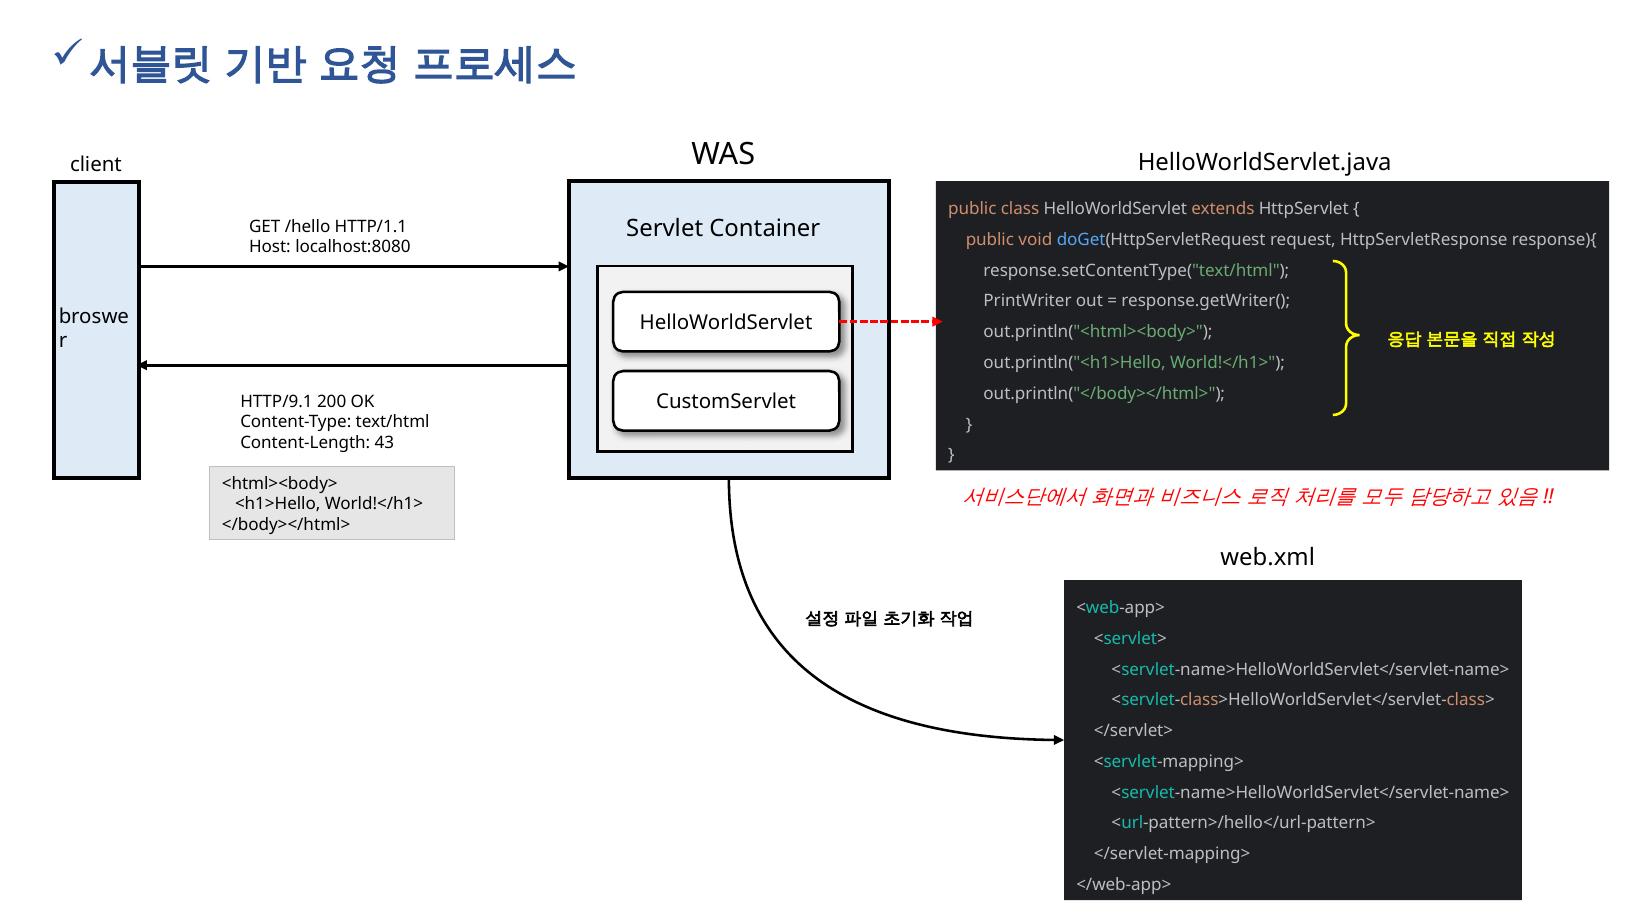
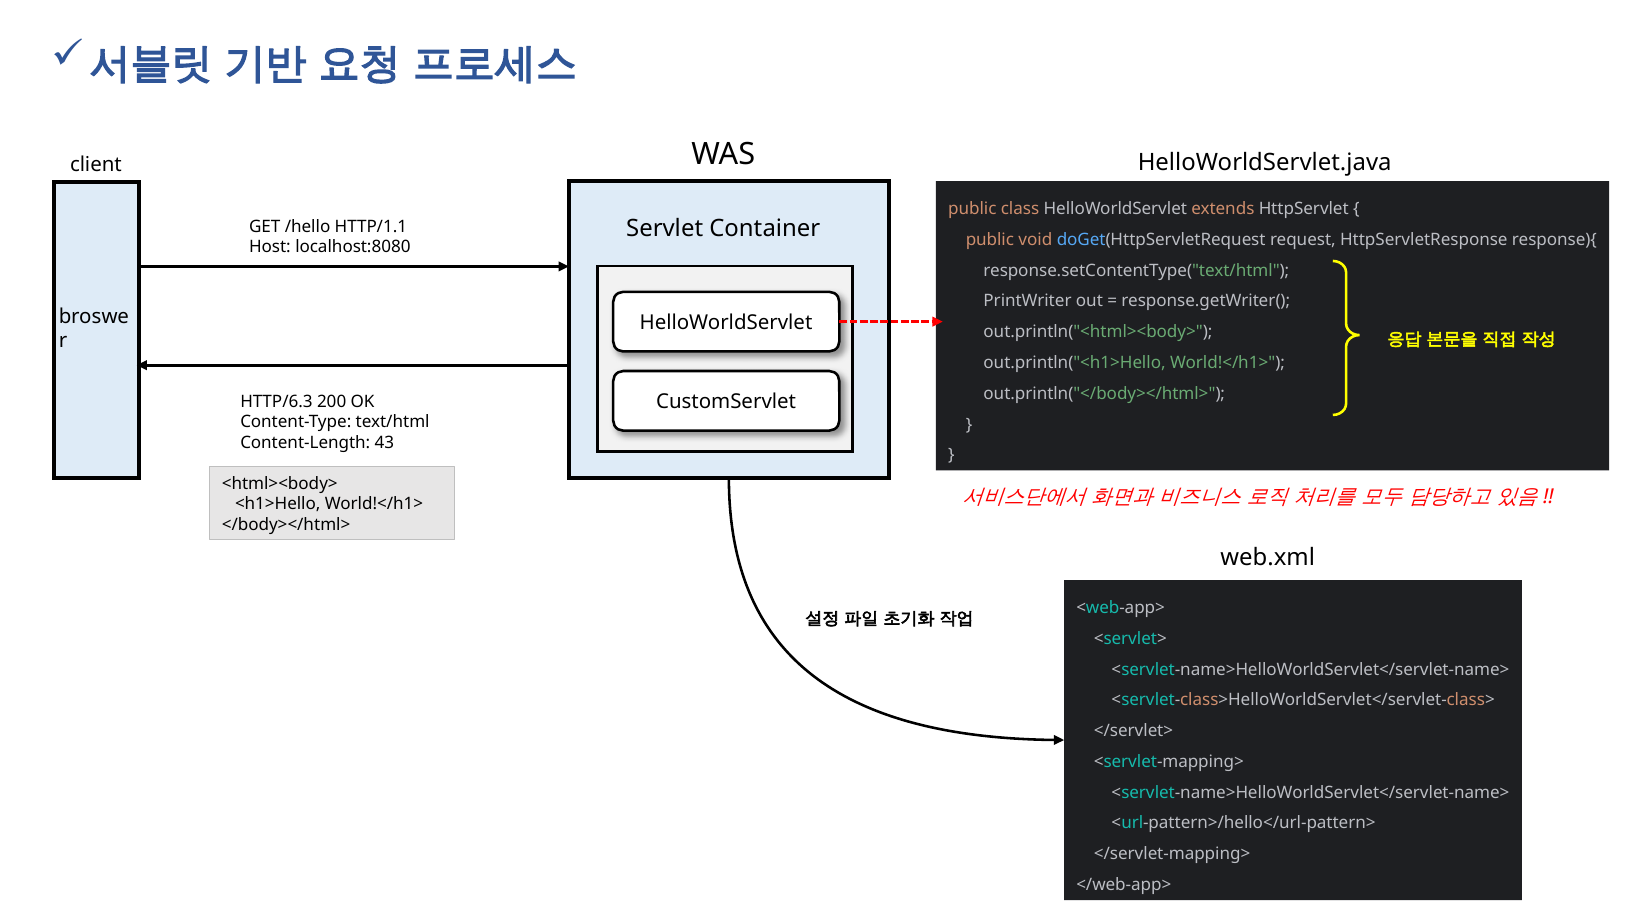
HTTP/9.1: HTTP/9.1 -> HTTP/6.3 (276, 402)
